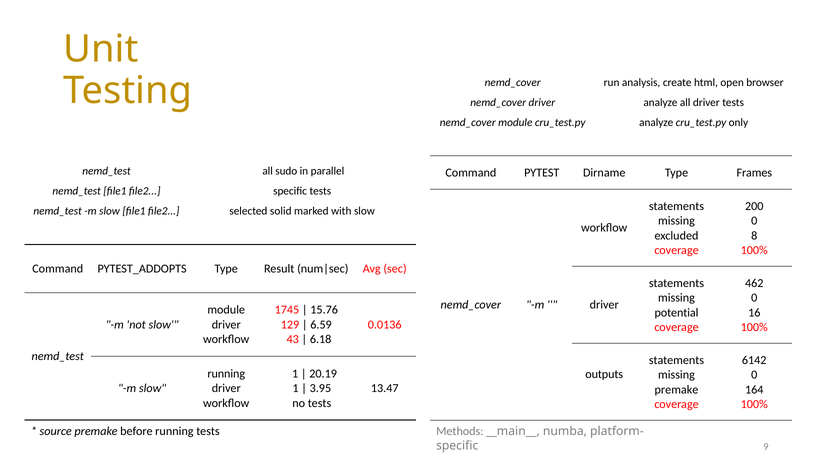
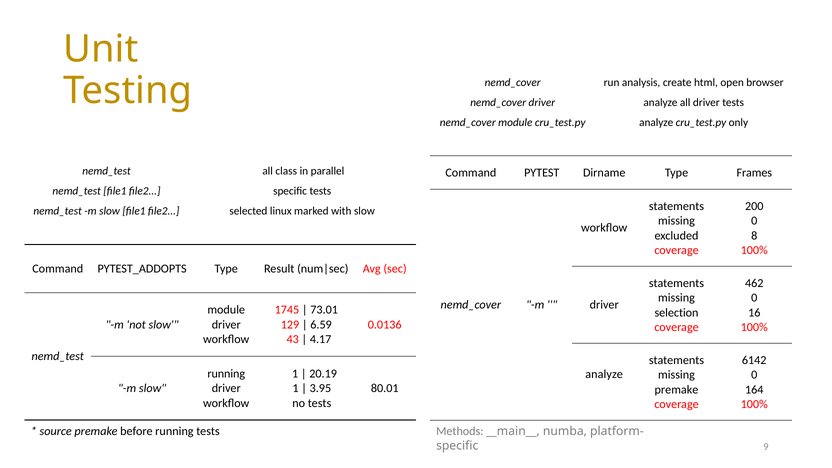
sudo: sudo -> class (286, 171)
solid: solid -> linux (281, 211)
15.76: 15.76 -> 73.01 (324, 310)
potential: potential -> selection (676, 313)
6.18: 6.18 -> 4.17 (321, 339)
outputs: outputs -> analyze (604, 374)
13.47: 13.47 -> 80.01 (385, 388)
